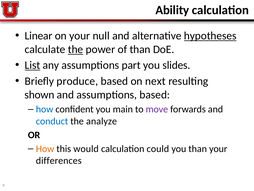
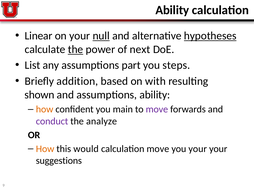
null underline: none -> present (101, 36)
of than: than -> next (140, 49)
List underline: present -> none (32, 65)
slides: slides -> steps (176, 65)
produce: produce -> addition (77, 81)
next: next -> with (155, 81)
assumptions based: based -> ability (155, 94)
how colour: blue -> orange (45, 109)
conduct colour: blue -> purple (52, 121)
calculation could: could -> move (158, 148)
you than: than -> your (198, 148)
differences: differences -> suggestions (59, 160)
